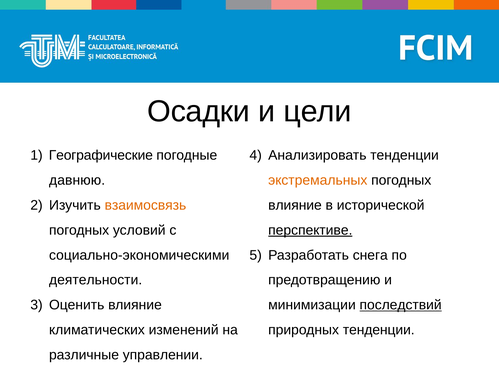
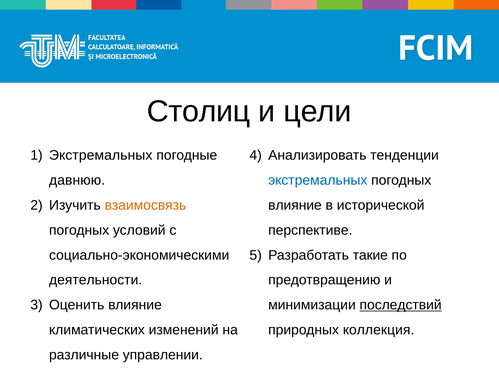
Осадки: Осадки -> Столиц (199, 111)
Географические: Географические -> Экстремальных (101, 155)
экстремальных colour: orange -> blue (318, 180)
перспективе underline: present -> none (310, 230)
снега: снега -> такие (370, 255)
природных тенденции: тенденции -> коллекция (379, 330)
